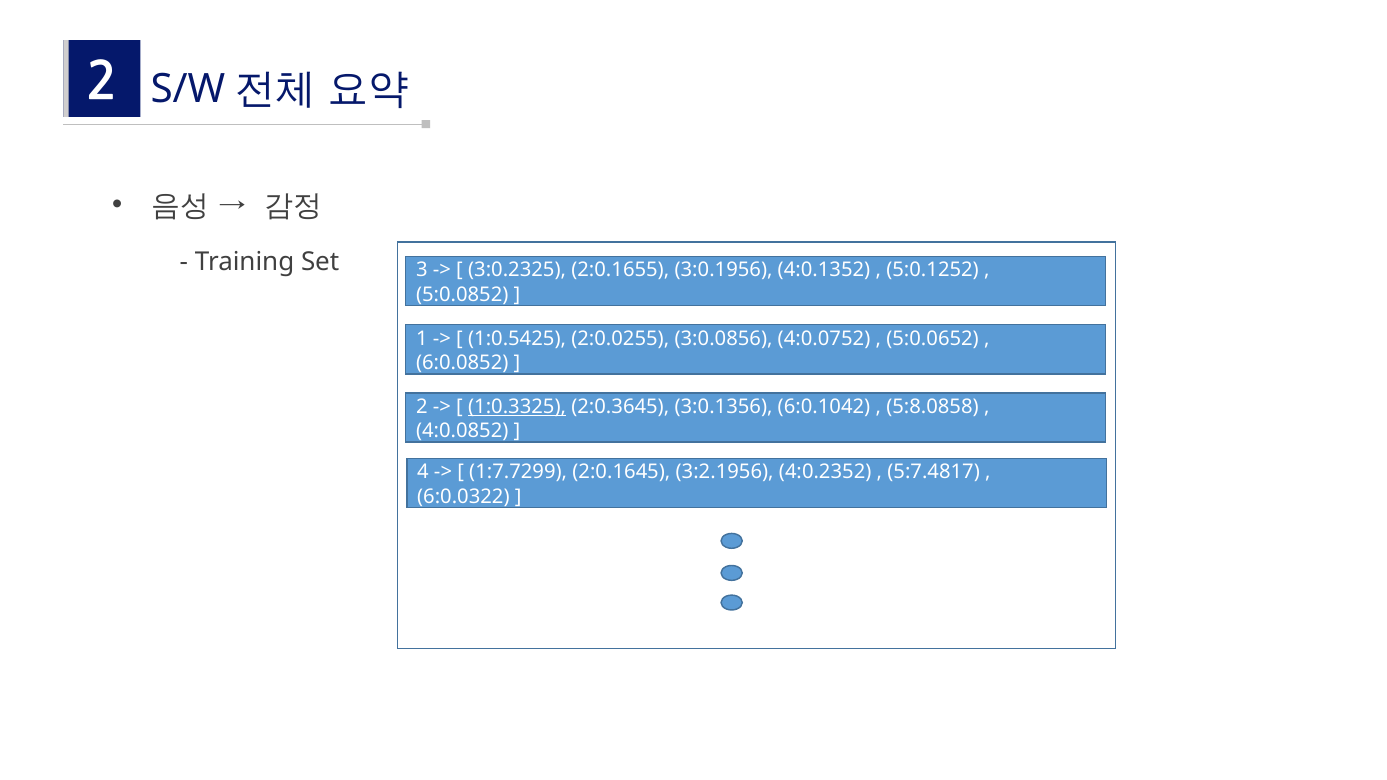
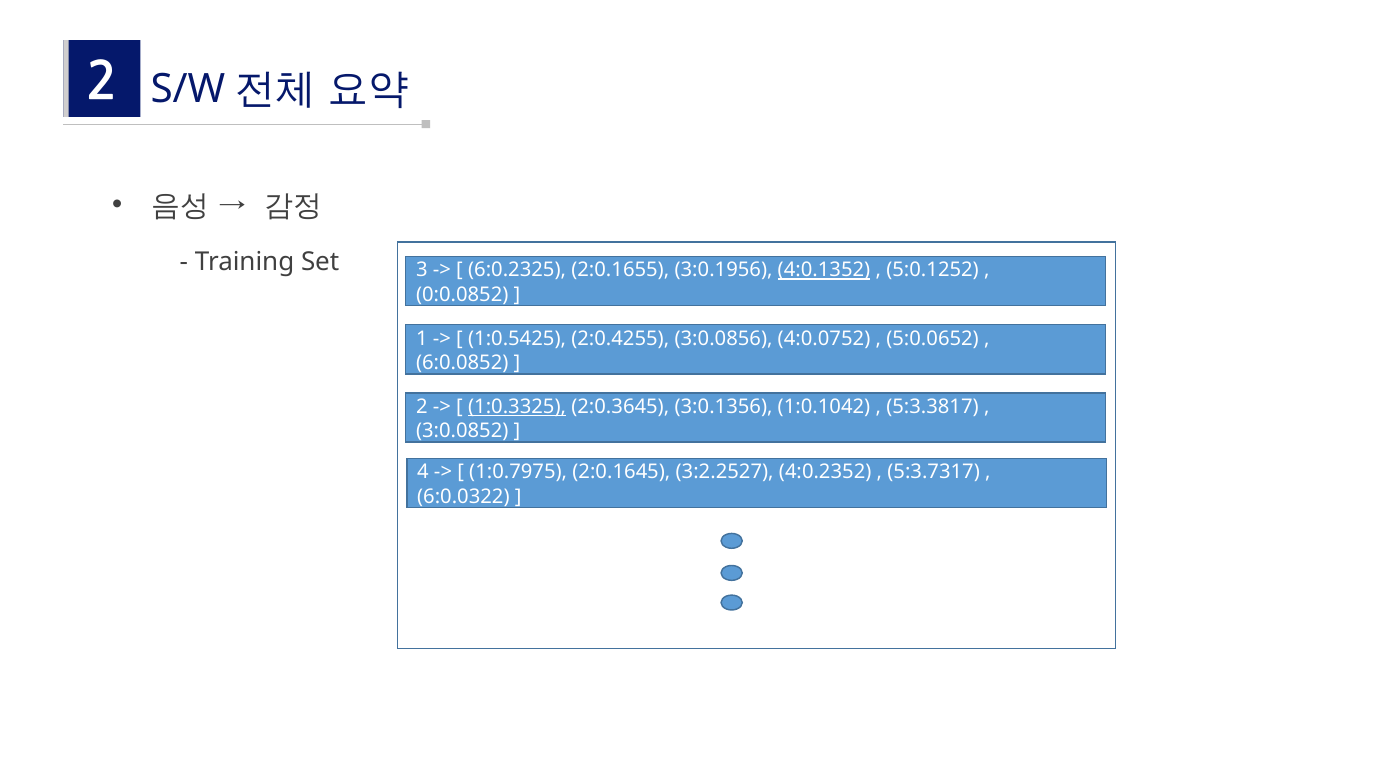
3:0.2325: 3:0.2325 -> 6:0.2325 (517, 270)
4:0.1352 underline: none -> present (824, 270)
5:0.0852: 5:0.0852 -> 0:0.0852 (462, 295)
2:0.0255: 2:0.0255 -> 2:0.4255 (620, 339)
6:0.1042: 6:0.1042 -> 1:0.1042 (824, 407)
5:8.0858: 5:8.0858 -> 5:3.3817 (932, 407)
4:0.0852: 4:0.0852 -> 3:0.0852 (462, 431)
1:7.7299: 1:7.7299 -> 1:0.7975 (518, 472)
3:2.1956: 3:2.1956 -> 3:2.2527 (725, 472)
5:7.4817: 5:7.4817 -> 5:3.7317 (934, 472)
